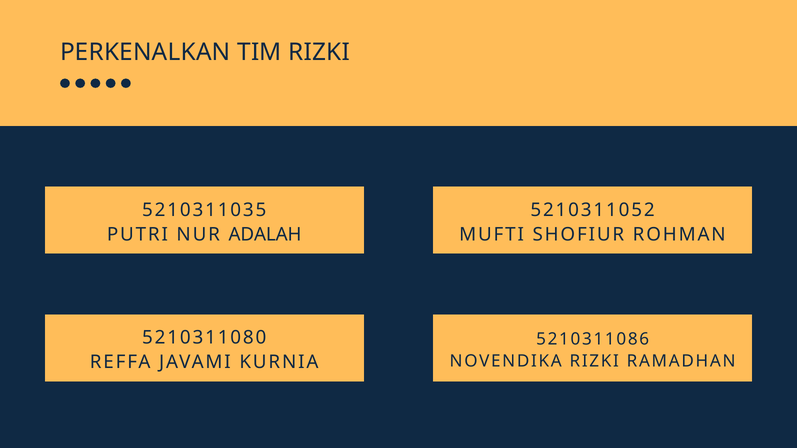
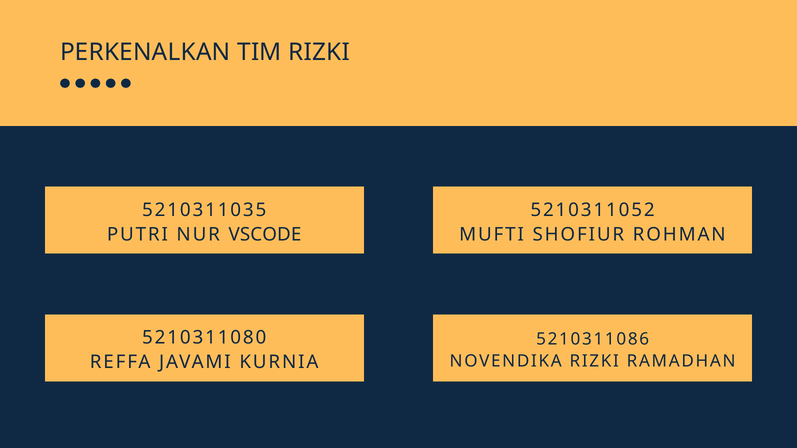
ADALAH: ADALAH -> VSCODE (265, 234)
